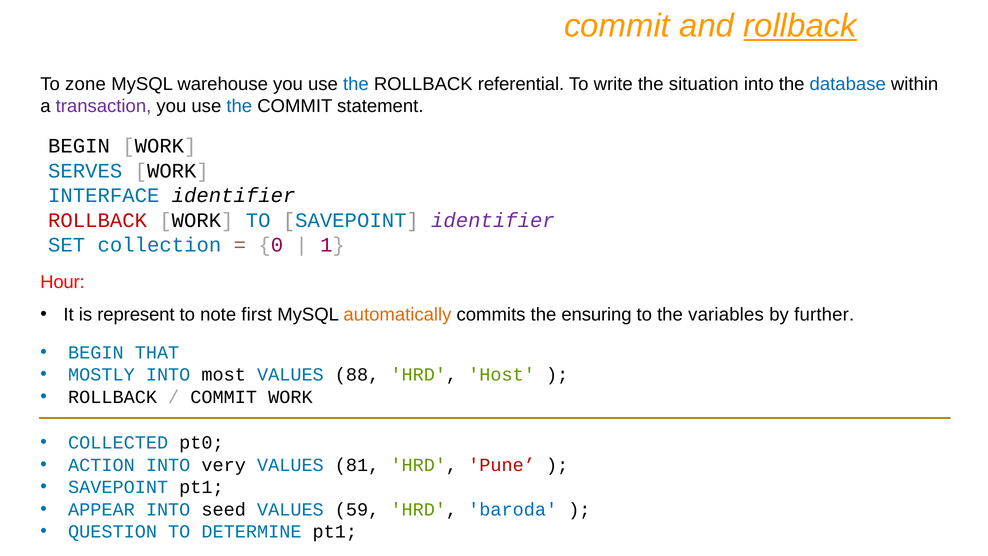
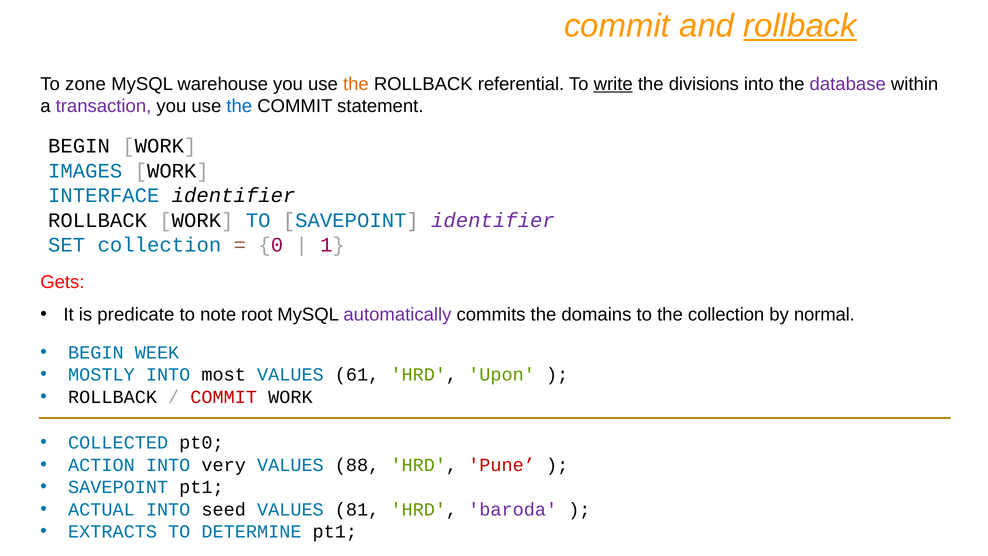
the colour: blue -> orange (356, 84)
write underline: none -> present (613, 84)
situation: situation -> divisions (704, 84)
database colour: blue -> purple (848, 84)
SERVES: SERVES -> IMAGES (85, 171)
ROLLBACK colour: red -> black (98, 220)
Hour: Hour -> Gets (62, 282)
represent: represent -> predicate (136, 314)
first: first -> root (257, 314)
automatically colour: orange -> purple (397, 314)
ensuring: ensuring -> domains (596, 314)
the variables: variables -> collection (726, 314)
further: further -> normal (824, 314)
THAT: THAT -> WEEK (157, 352)
88: 88 -> 61 (357, 374)
Host: Host -> Upon (502, 374)
COMMIT colour: black -> red (224, 397)
81: 81 -> 88 (357, 465)
APPEAR: APPEAR -> ACTUAL (101, 509)
59: 59 -> 81 (357, 509)
baroda colour: blue -> purple (513, 509)
QUESTION: QUESTION -> EXTRACTS (113, 532)
